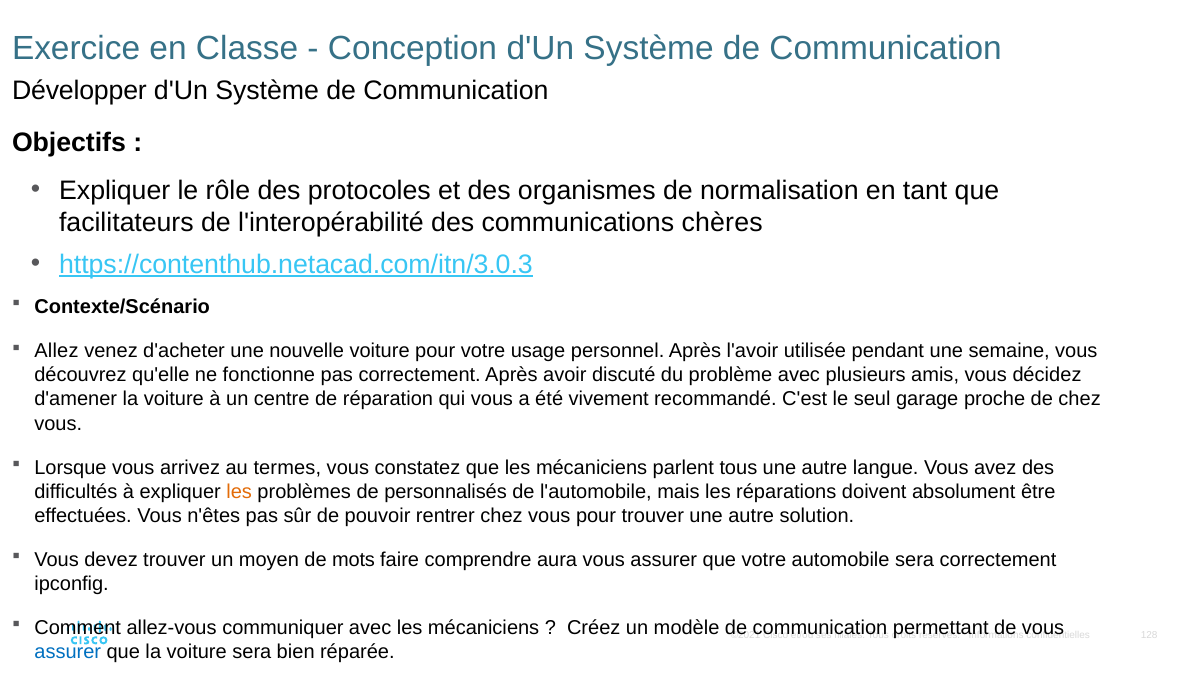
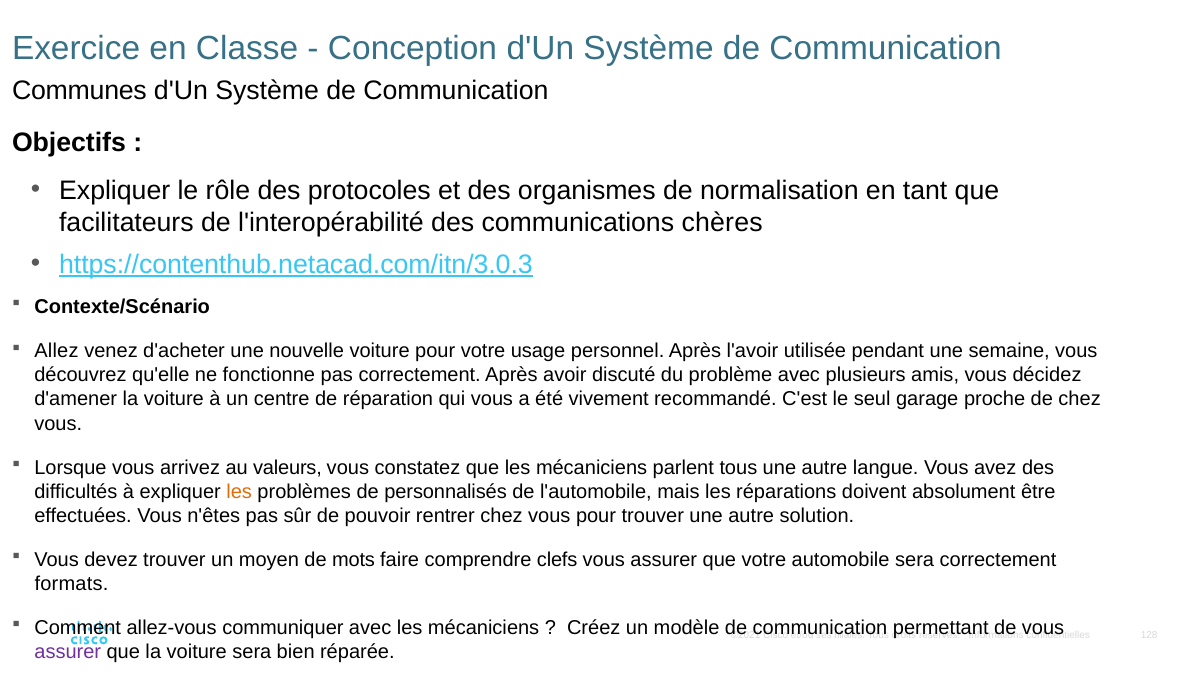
Développer: Développer -> Communes (79, 91)
termes: termes -> valeurs (287, 467)
aura: aura -> clefs (557, 560)
ipconfig: ipconfig -> formats (71, 584)
assurer colour: blue -> purple (68, 652)
